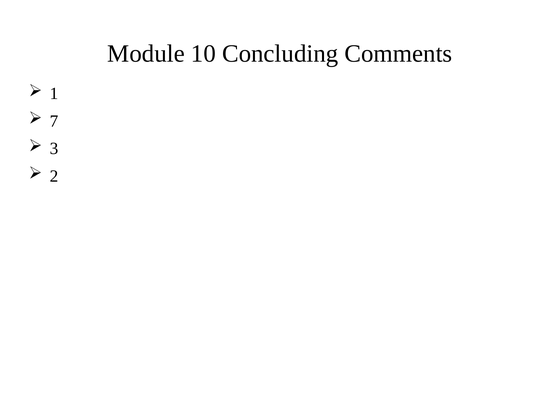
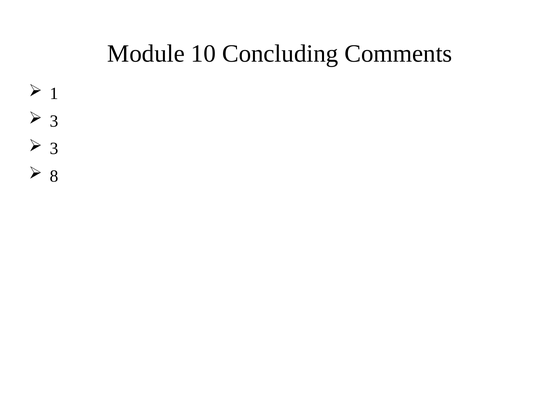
7: 7 -> 3 (54, 121)
2: 2 -> 8 (54, 176)
